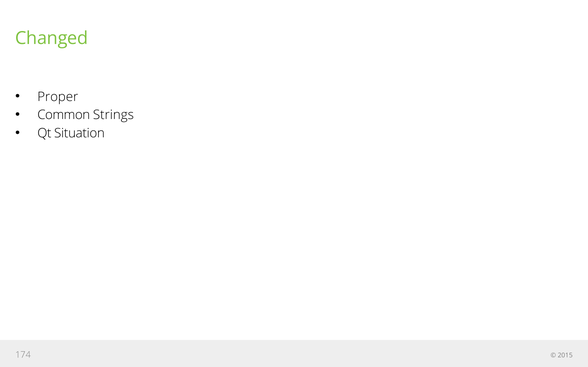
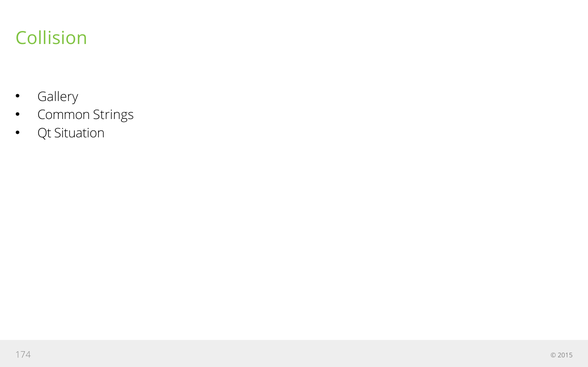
Changed: Changed -> Collision (51, 38)
Proper: Proper -> Gallery (58, 97)
